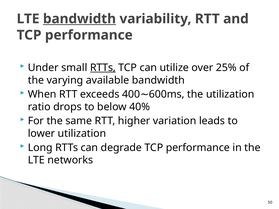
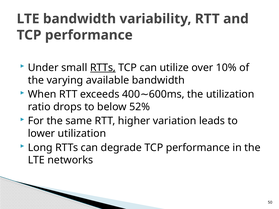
bandwidth underline: present -> none (79, 19)
25%: 25% -> 10% (226, 68)
40%: 40% -> 52% (140, 107)
